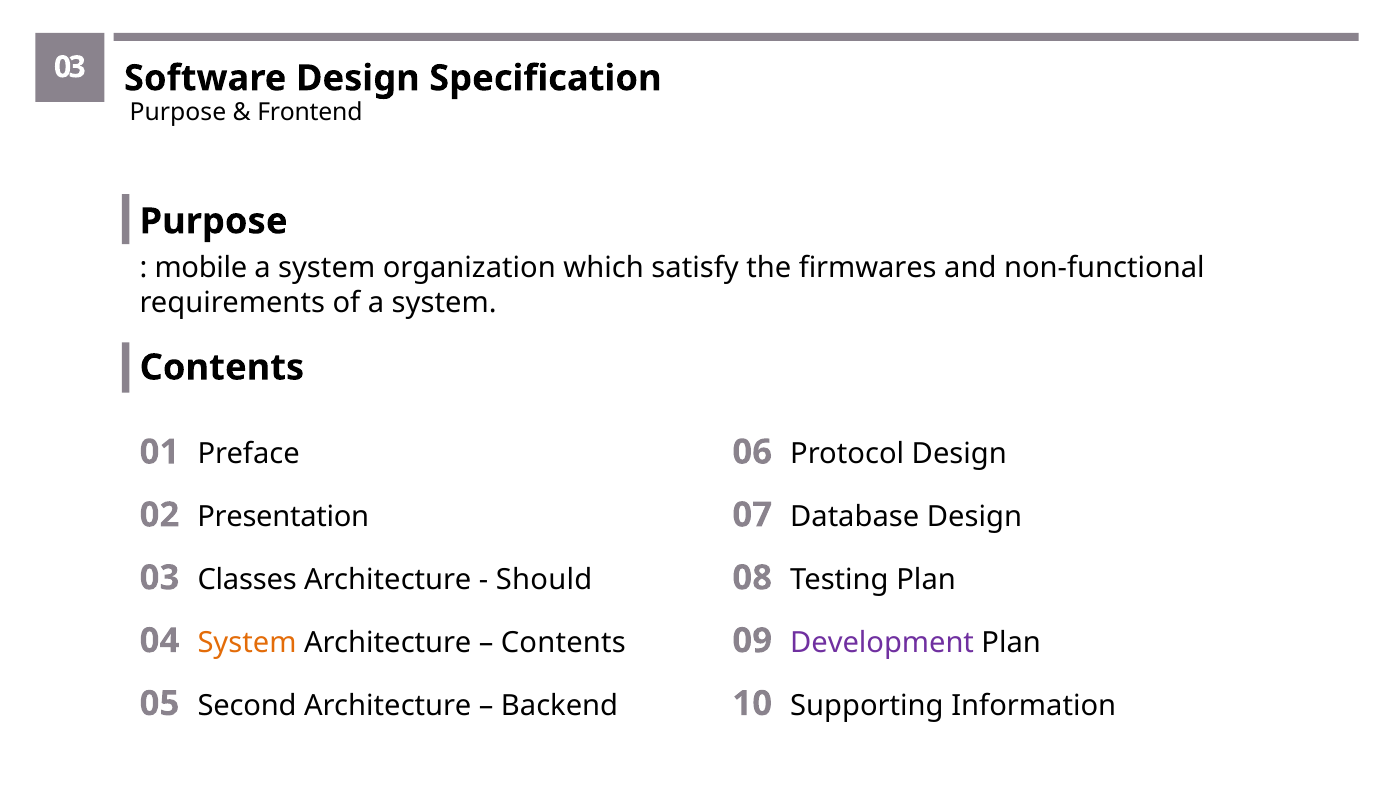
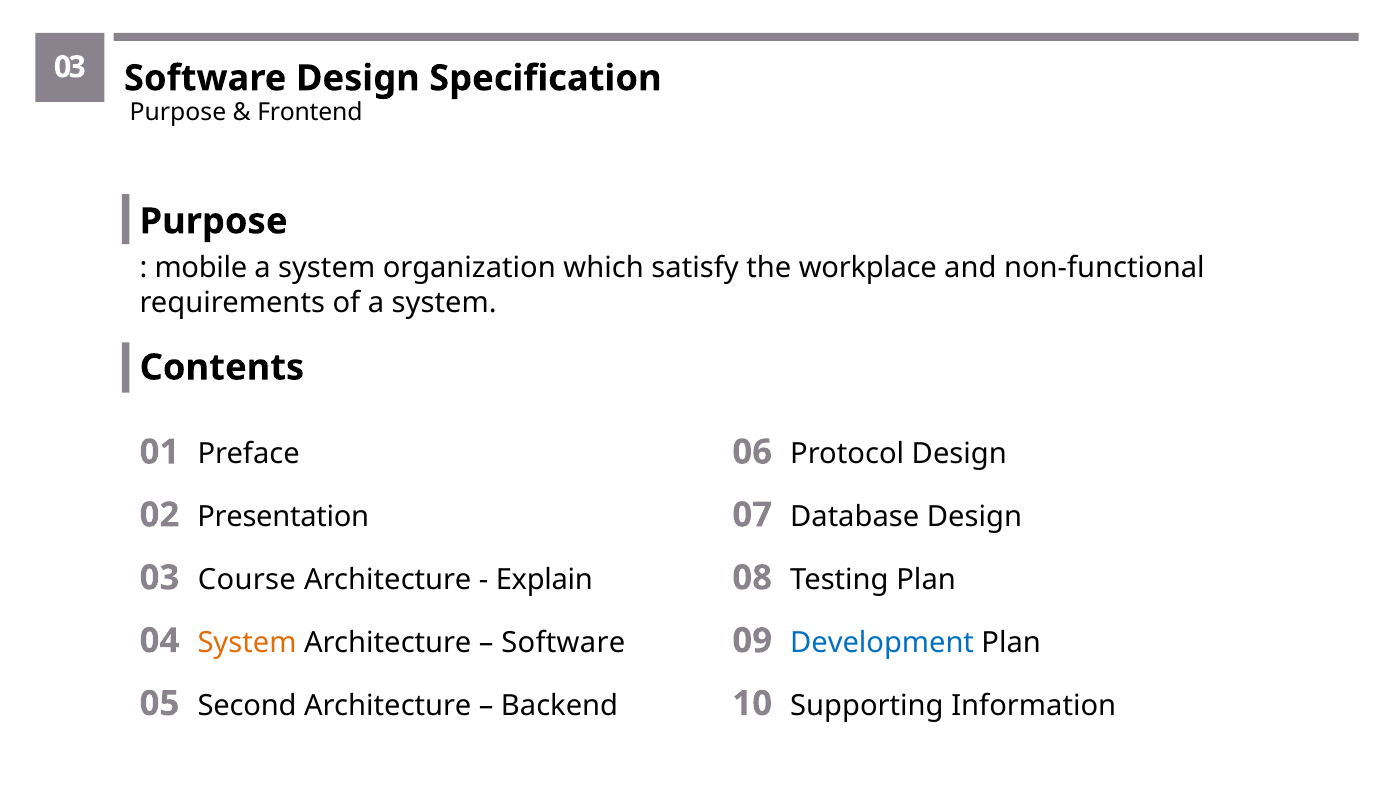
firmwares: firmwares -> workplace (868, 268)
Classes: Classes -> Course (247, 580)
Should: Should -> Explain (544, 580)
Contents: Contents -> Software (563, 642)
Development colour: purple -> blue (882, 642)
